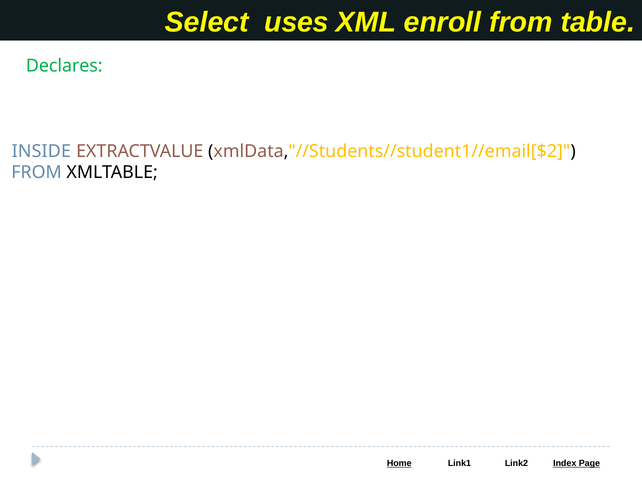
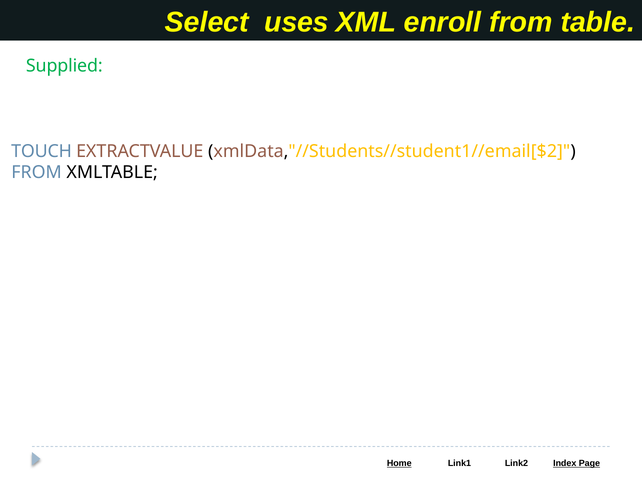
Declares: Declares -> Supplied (64, 66)
INSIDE: INSIDE -> TOUCH (42, 151)
